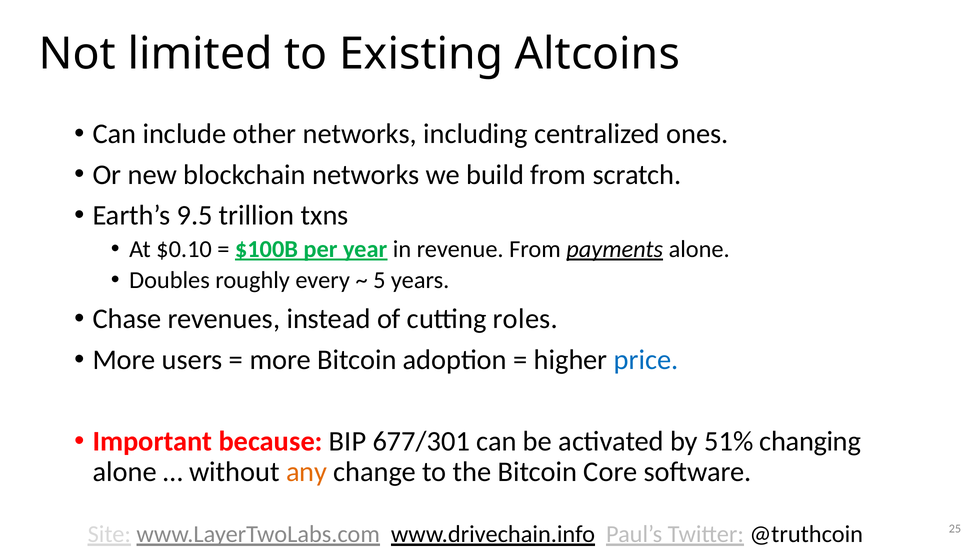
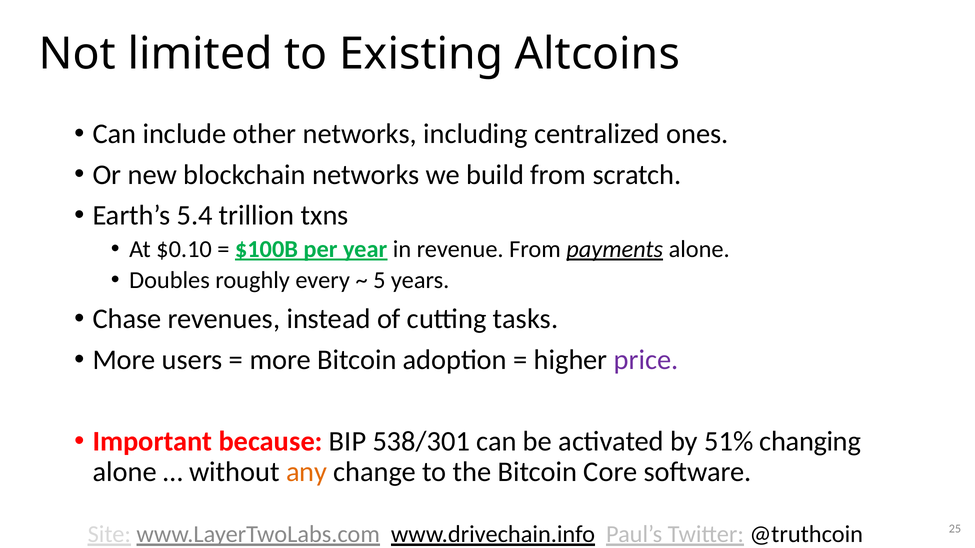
9.5: 9.5 -> 5.4 (195, 216)
roles: roles -> tasks (526, 319)
price colour: blue -> purple (646, 360)
677/301: 677/301 -> 538/301 (421, 442)
